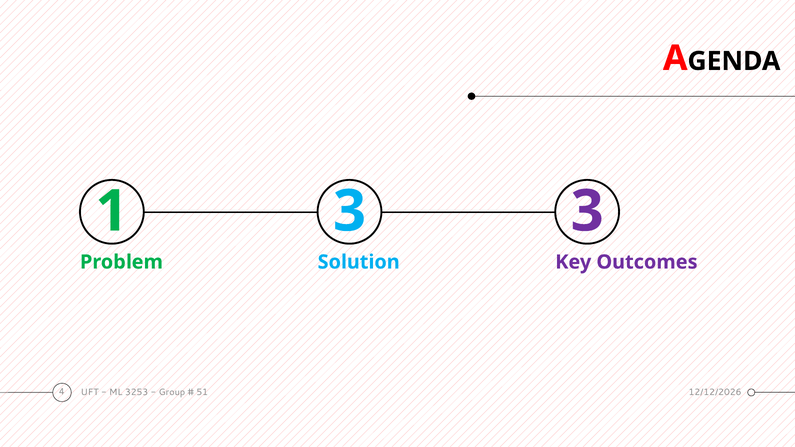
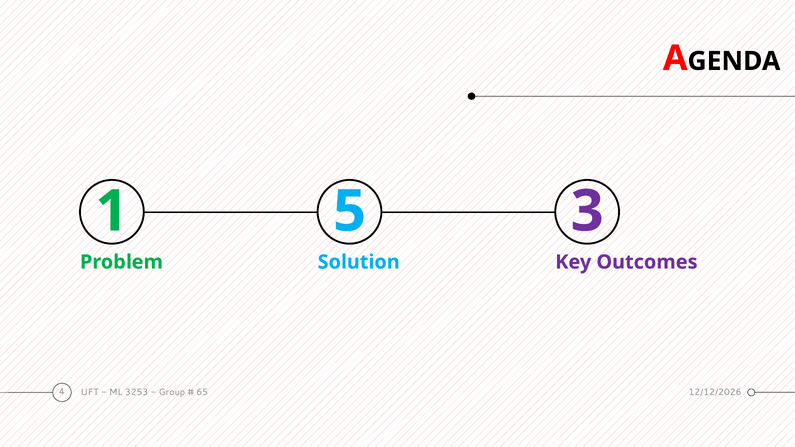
1 3: 3 -> 5 (350, 212)
51: 51 -> 65 (202, 392)
